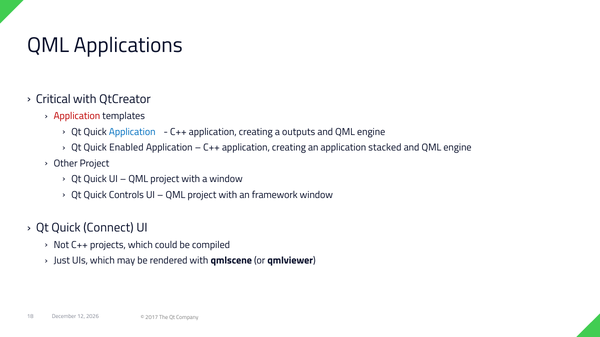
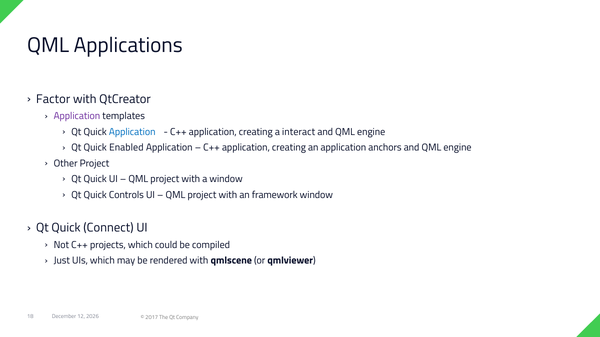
Critical: Critical -> Factor (53, 99)
Application colour: red -> purple (77, 116)
outputs: outputs -> interact (299, 132)
stacked: stacked -> anchors (385, 148)
